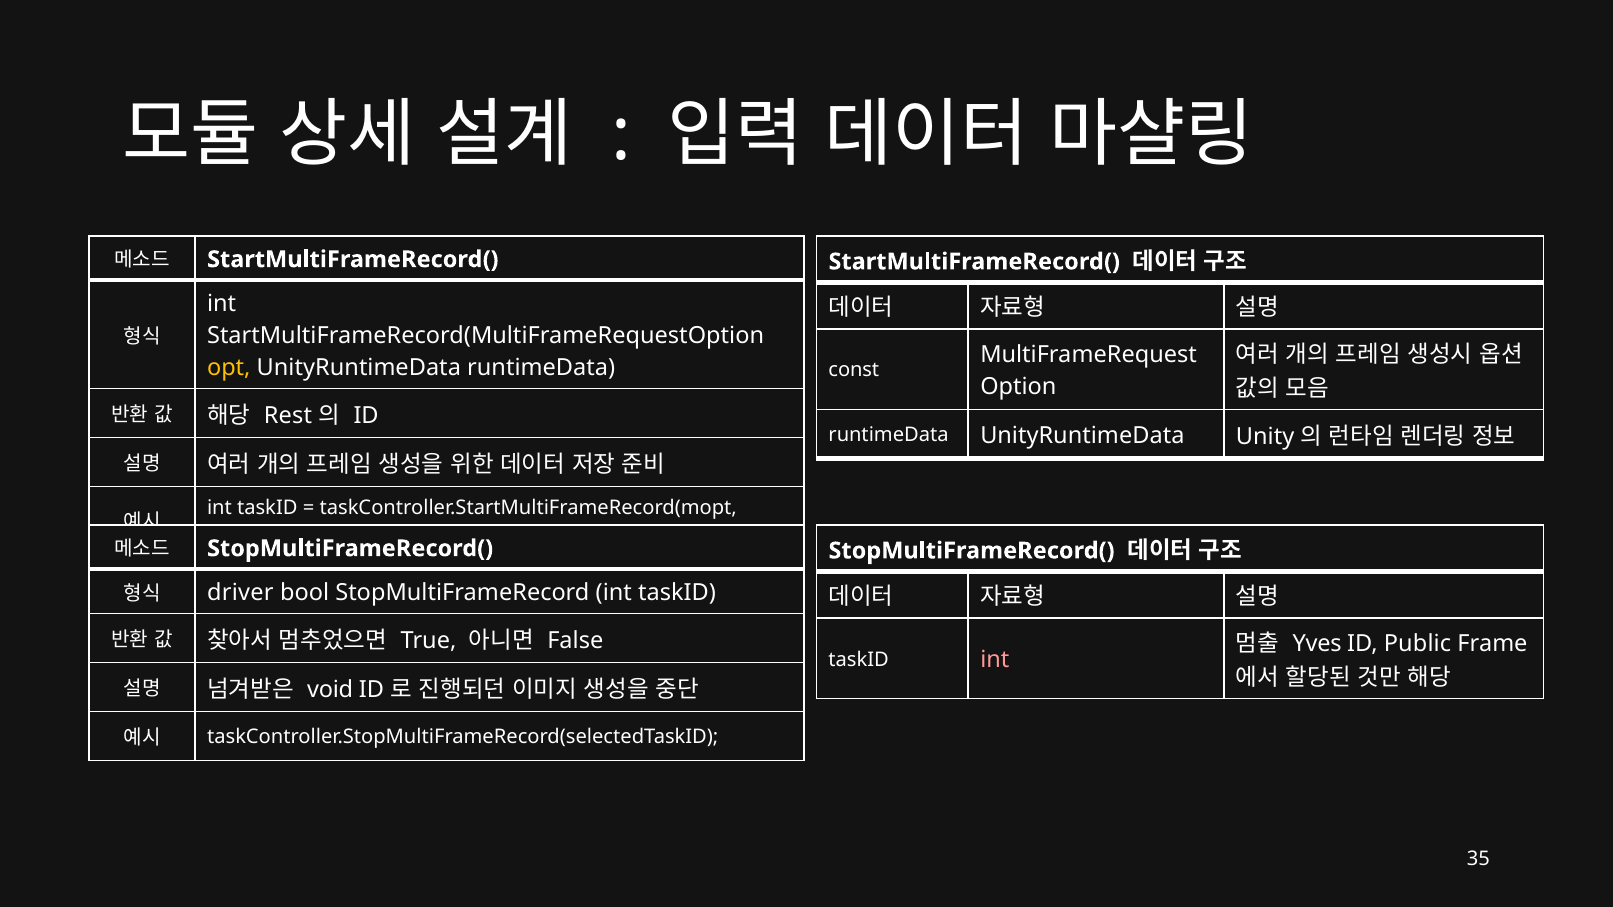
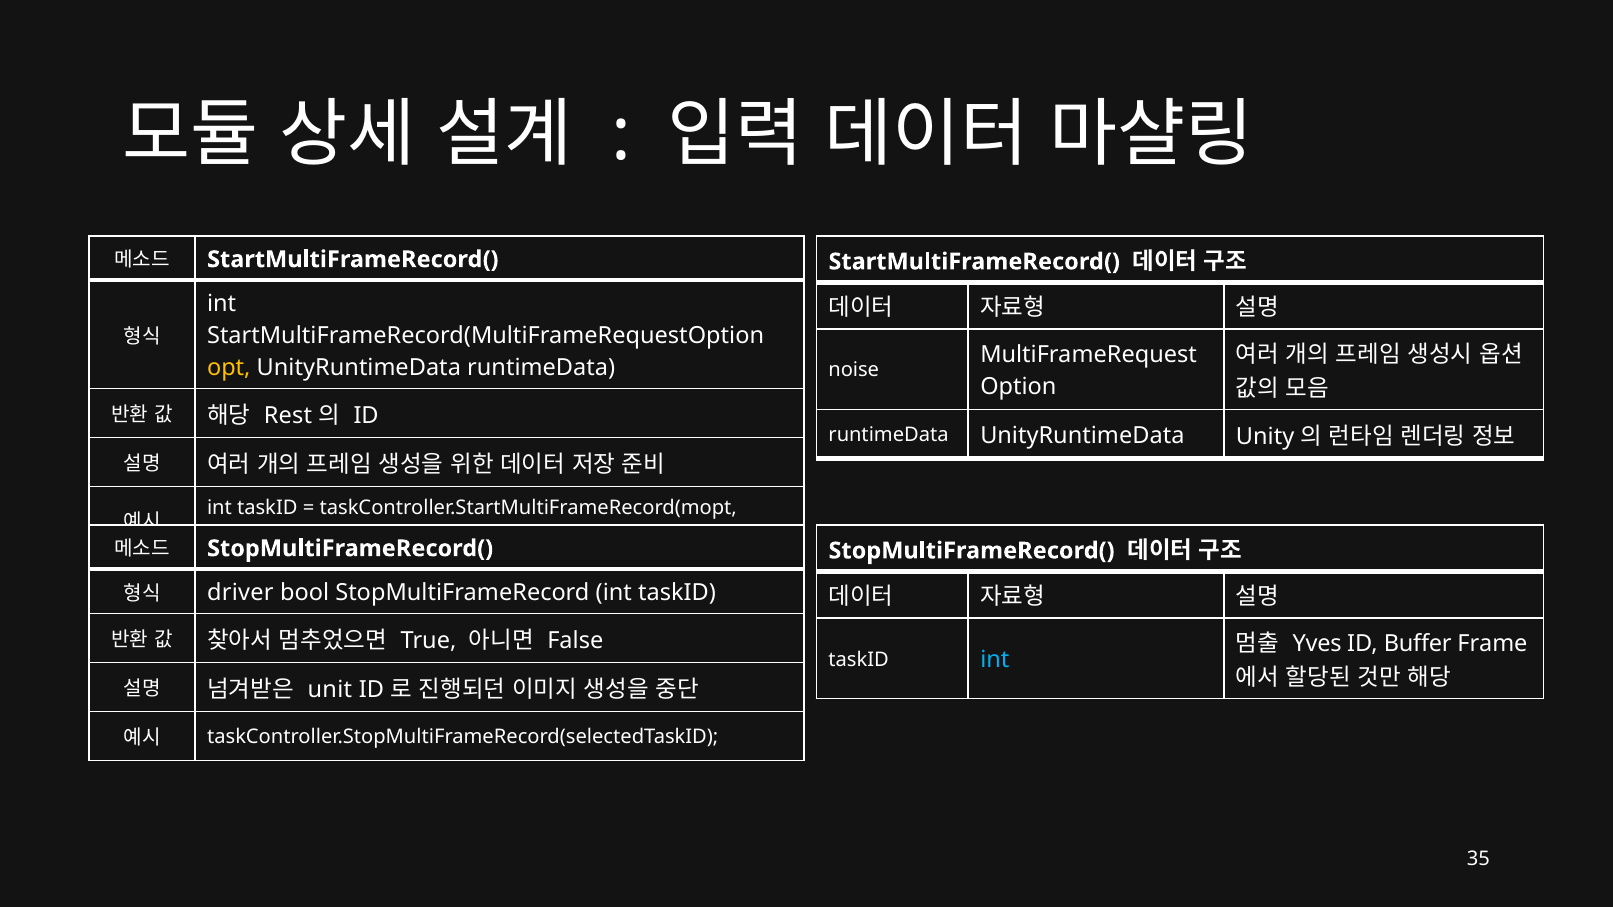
const: const -> noise (854, 370)
Public: Public -> Buffer (1418, 644)
int colour: pink -> light blue (995, 660)
void: void -> unit (330, 690)
